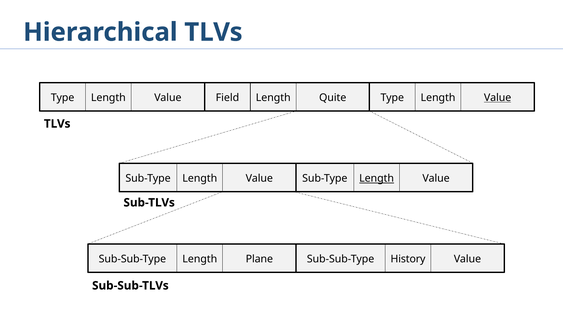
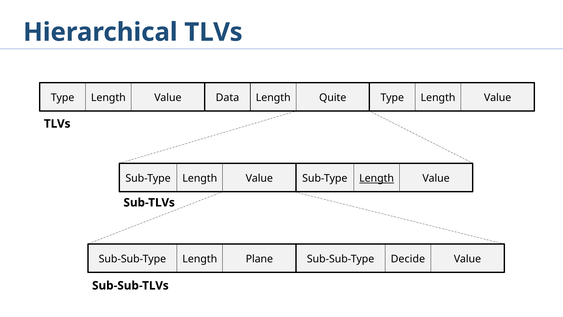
Field: Field -> Data (227, 98)
Value underline: present -> none (498, 98)
History: History -> Decide (408, 259)
